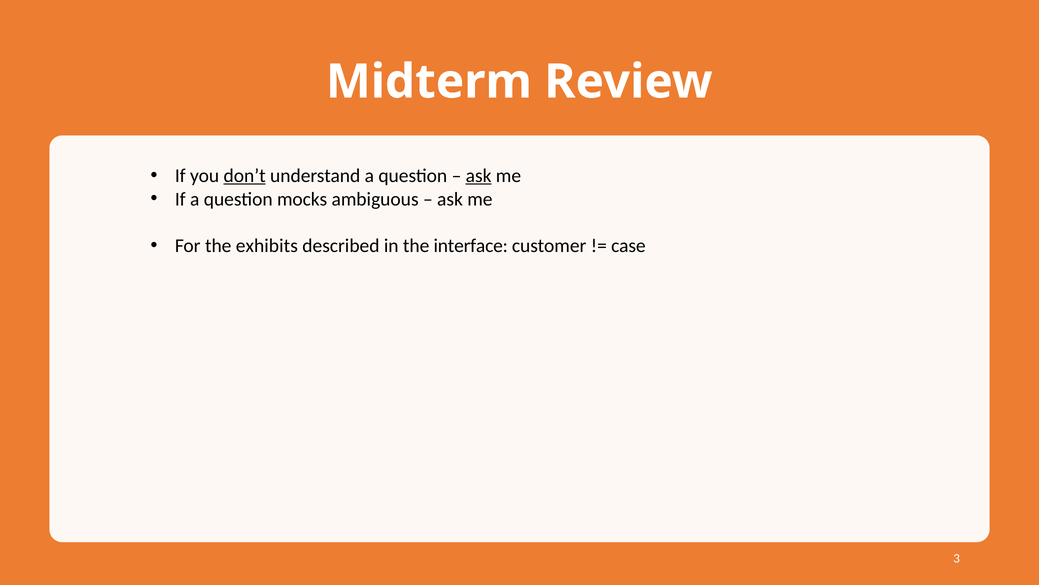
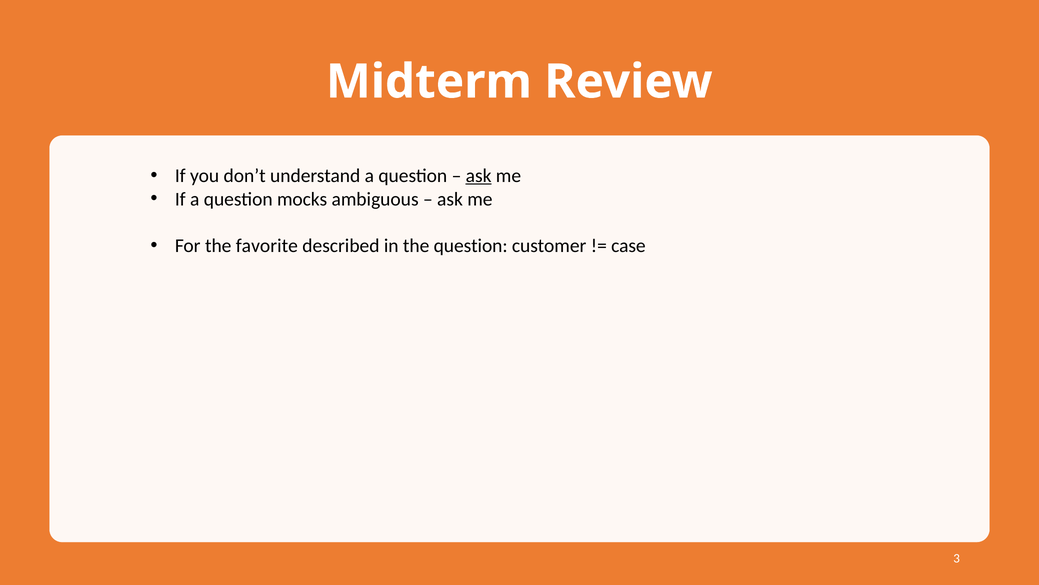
don’t underline: present -> none (245, 175)
exhibits: exhibits -> favorite (267, 246)
the interface: interface -> question (471, 246)
